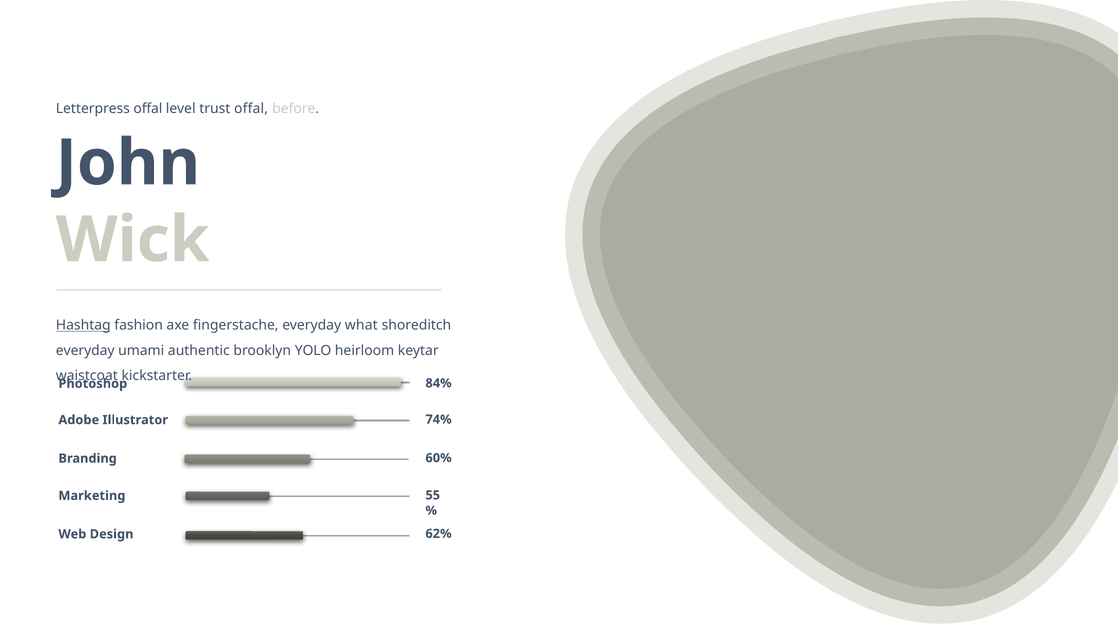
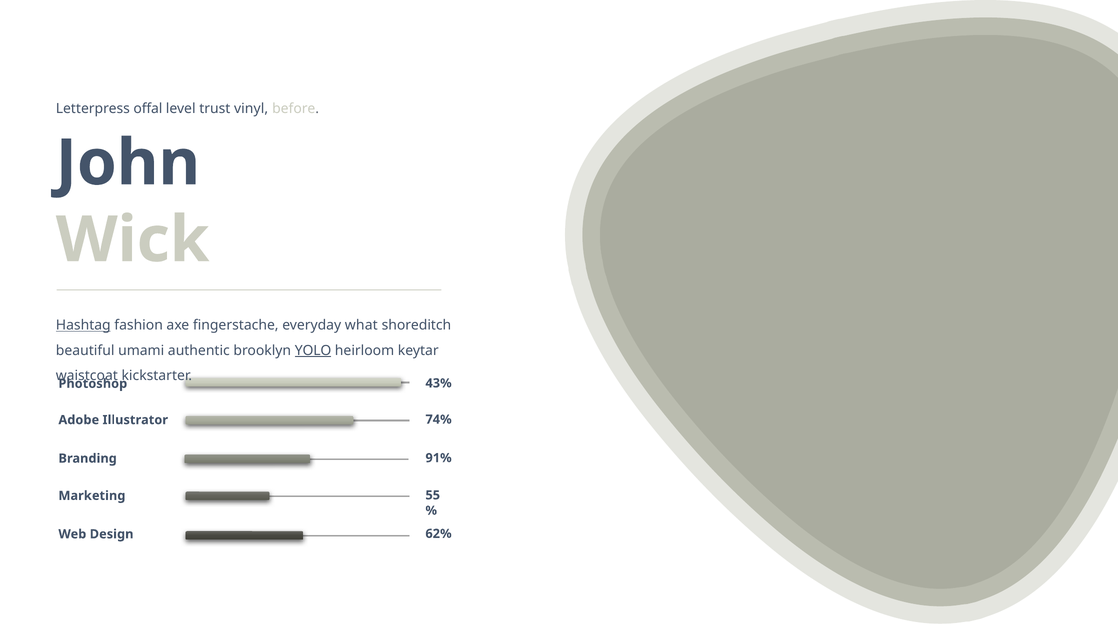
trust offal: offal -> vinyl (251, 108)
everyday: everyday -> beautiful (85, 350)
YOLO underline: none -> present (313, 350)
84%: 84% -> 43% (439, 383)
60%: 60% -> 91% (439, 458)
